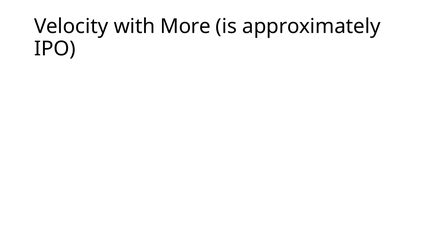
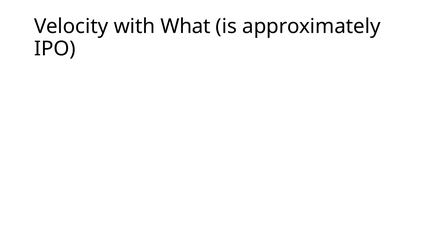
More: More -> What (186, 27)
